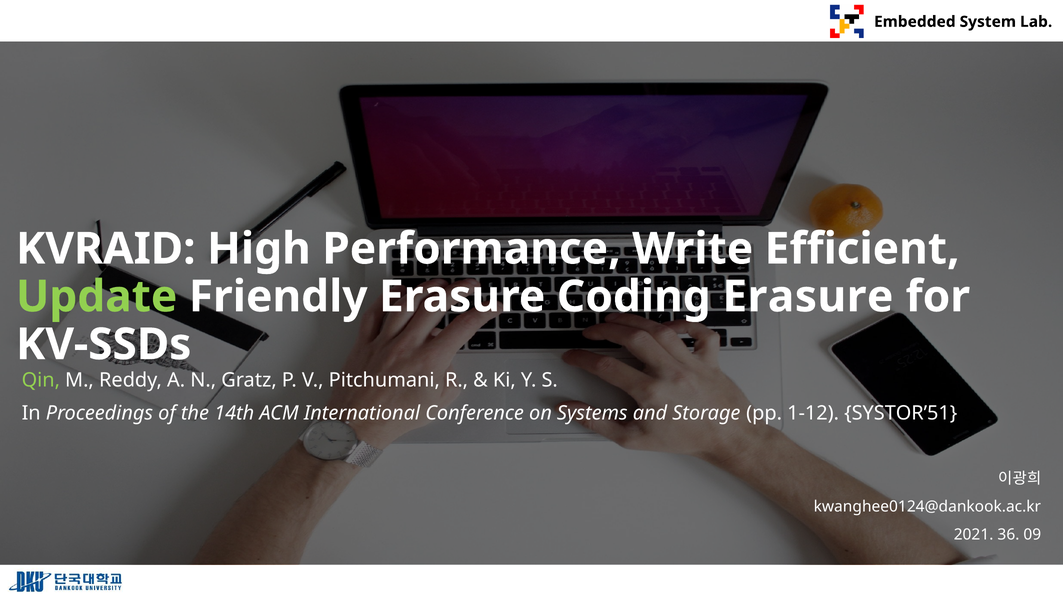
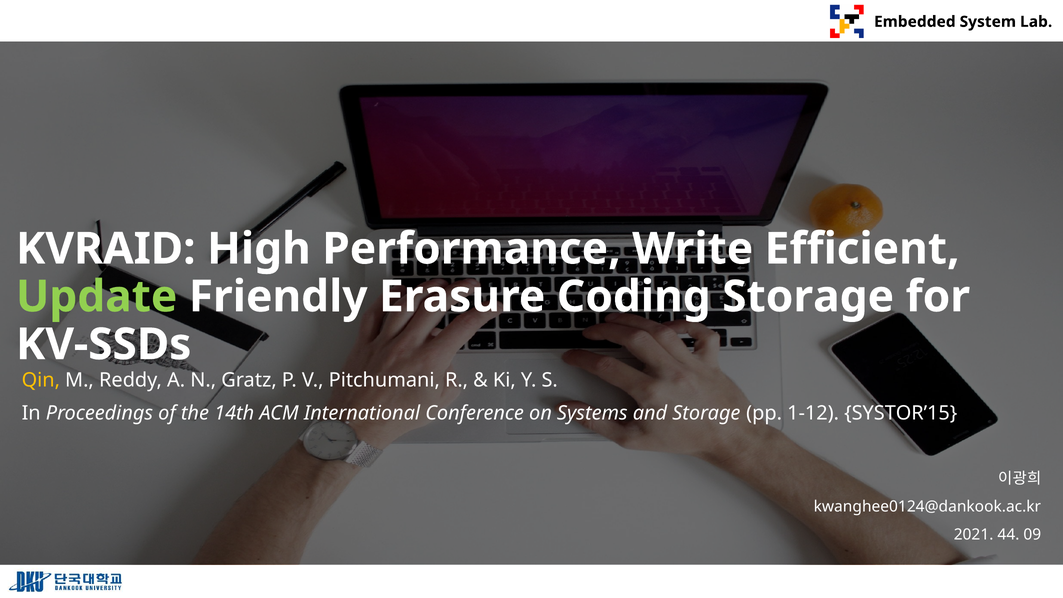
Coding Erasure: Erasure -> Storage (808, 297)
Qin colour: light green -> yellow (41, 380)
SYSTOR’51: SYSTOR’51 -> SYSTOR’15 (901, 413)
36: 36 -> 44 (1008, 534)
